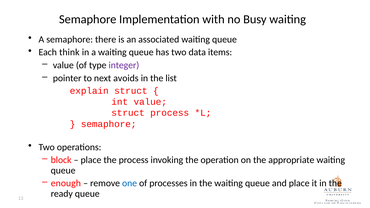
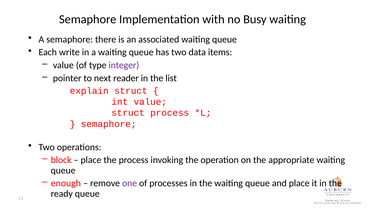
think: think -> write (69, 52)
avoids: avoids -> reader (126, 78)
one colour: blue -> purple (130, 183)
